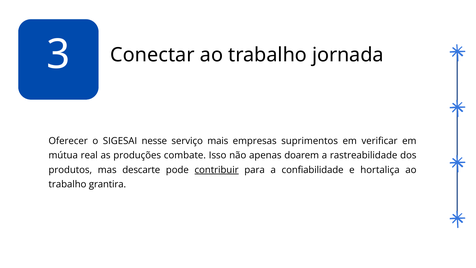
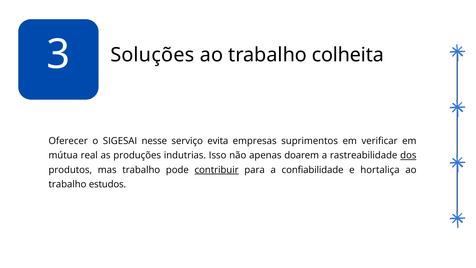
Conectar: Conectar -> Soluções (152, 55)
jornada: jornada -> colheita (348, 55)
mais: mais -> evita (218, 141)
combate: combate -> indutrias (185, 155)
dos underline: none -> present (408, 155)
mas descarte: descarte -> trabalho (141, 170)
grantira: grantira -> estudos (107, 184)
